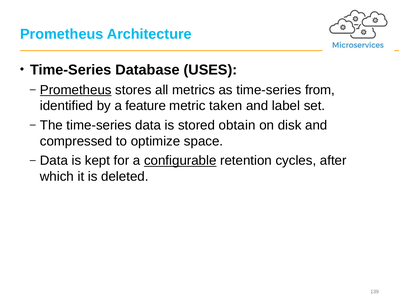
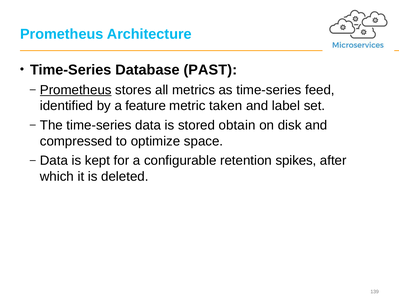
USES: USES -> PAST (210, 70)
from: from -> feed (320, 90)
configurable underline: present -> none (180, 161)
cycles: cycles -> spikes (296, 161)
